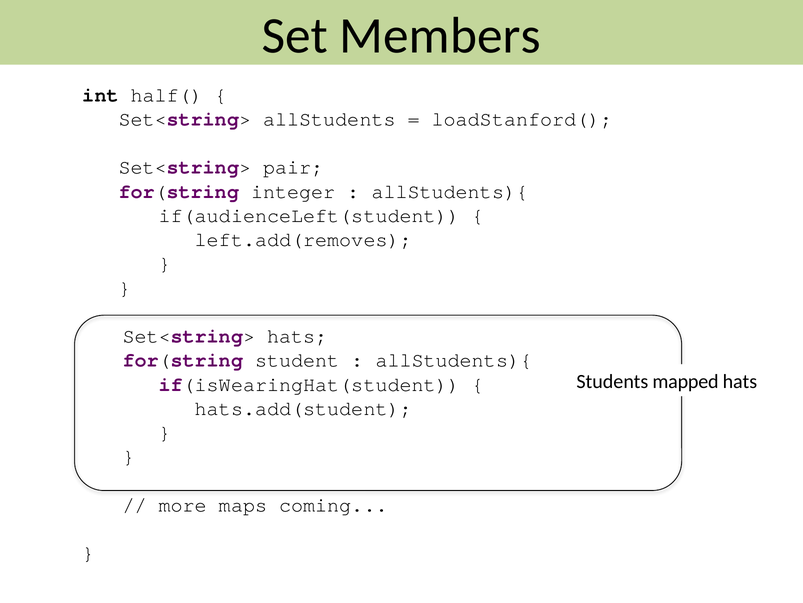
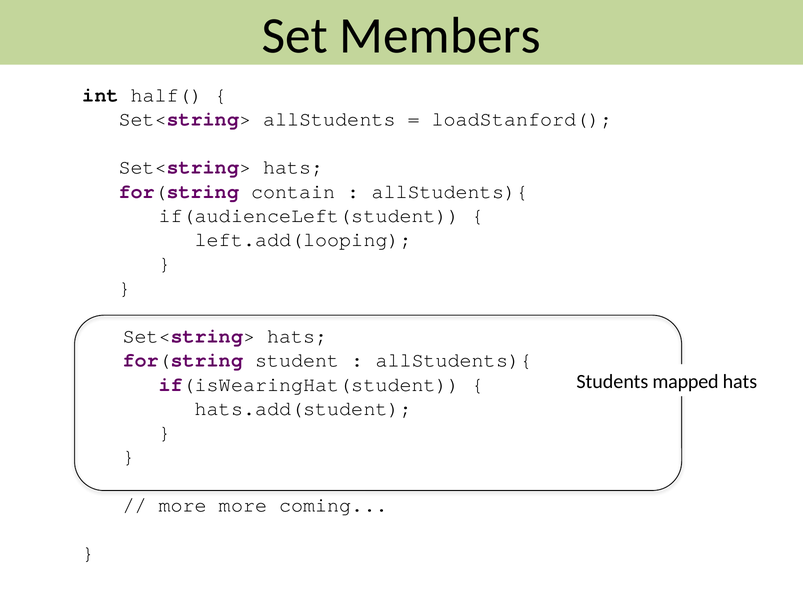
pair: pair -> hats (293, 167)
integer: integer -> contain (293, 191)
left.add(removes: left.add(removes -> left.add(looping (303, 239)
more maps: maps -> more (243, 504)
